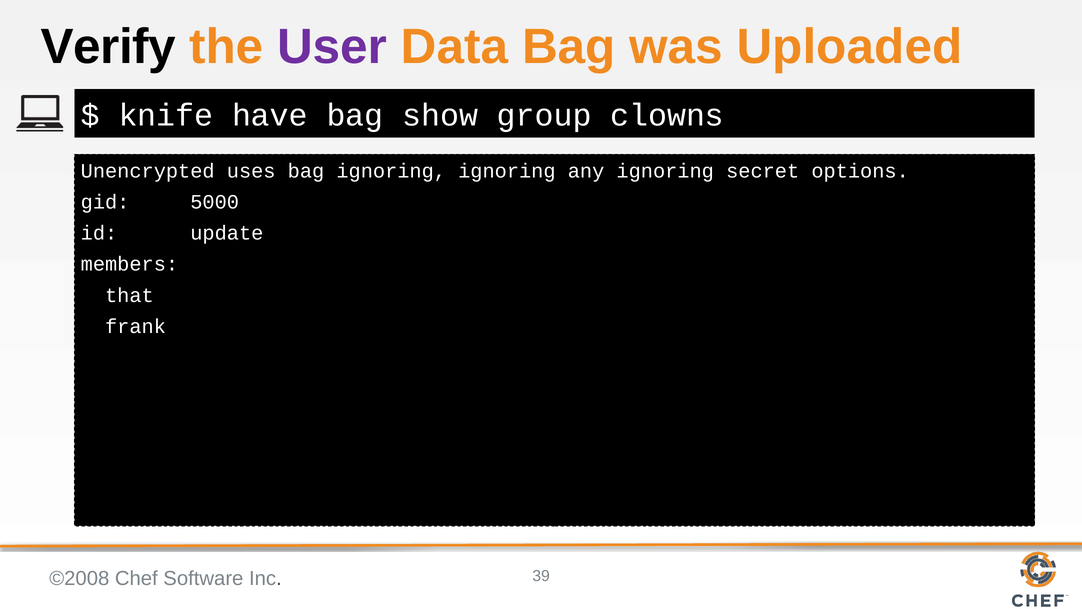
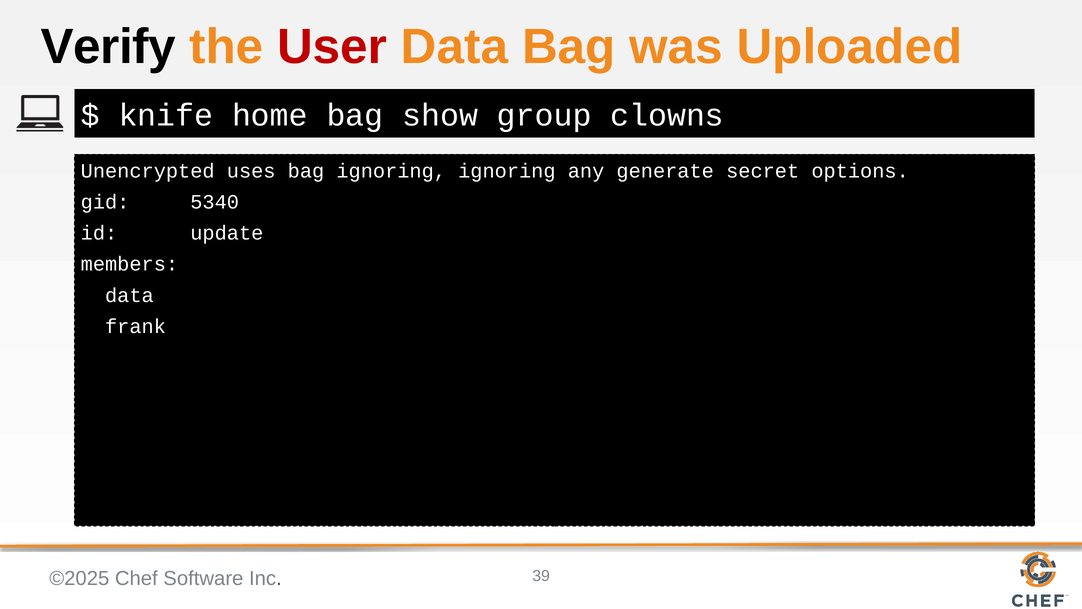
User colour: purple -> red (332, 47)
have: have -> home (270, 115)
any ignoring: ignoring -> generate (665, 171)
5000: 5000 -> 5340 (215, 202)
that: that -> data (129, 295)
©2008: ©2008 -> ©2025 (79, 578)
